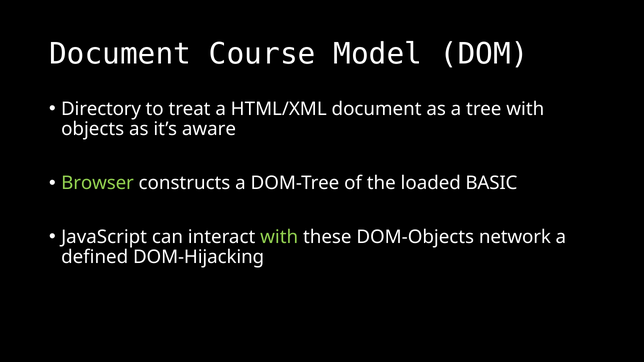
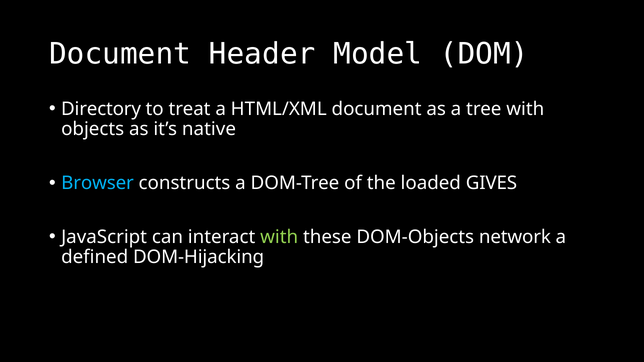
Course: Course -> Header (262, 54)
aware: aware -> native (209, 129)
Browser colour: light green -> light blue (98, 183)
BASIC: BASIC -> GIVES (491, 183)
